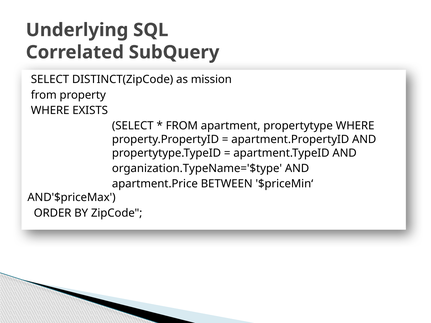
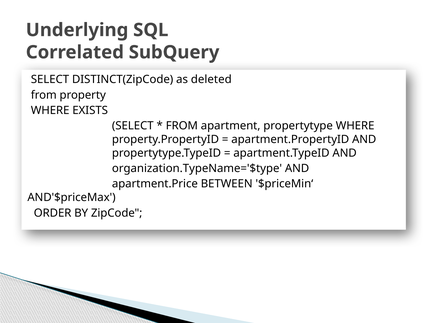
mission: mission -> deleted (211, 80)
